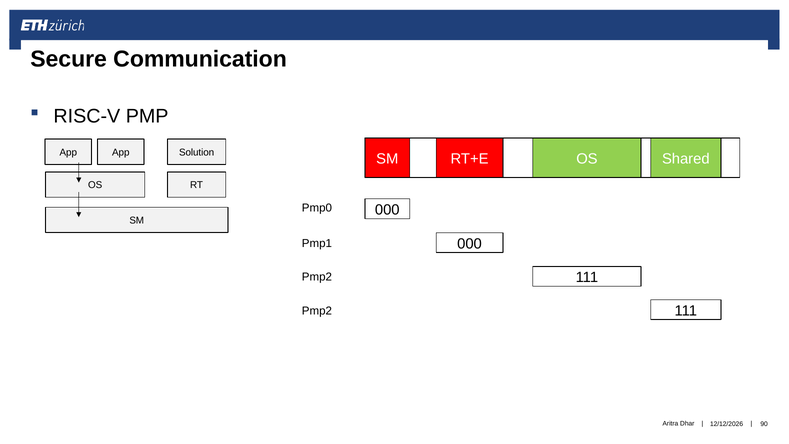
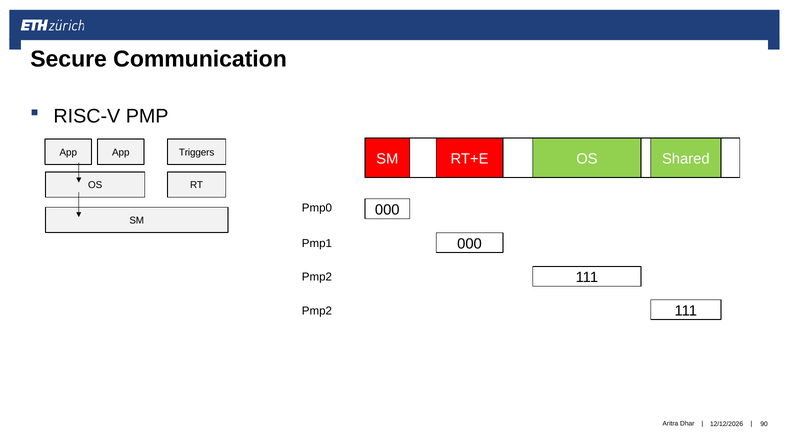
Solution: Solution -> Triggers (197, 152)
